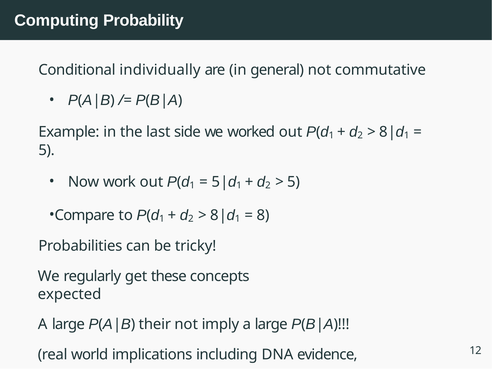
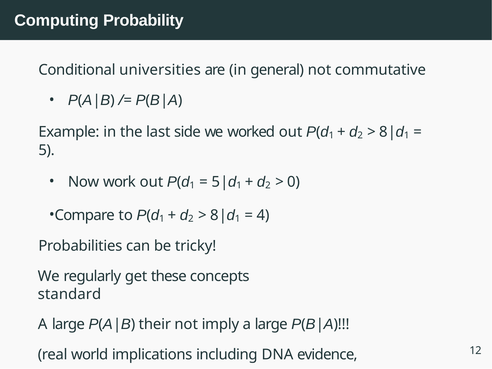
individually: individually -> universities (160, 70)
5: 5 -> 0 (293, 182)
8: 8 -> 4 (263, 215)
expected: expected -> standard (69, 294)
